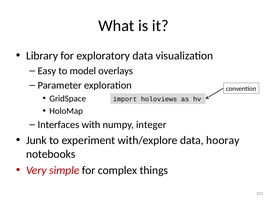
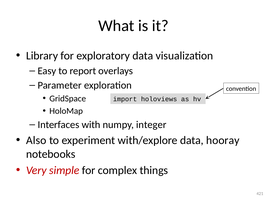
model: model -> report (83, 71)
Junk: Junk -> Also (36, 141)
